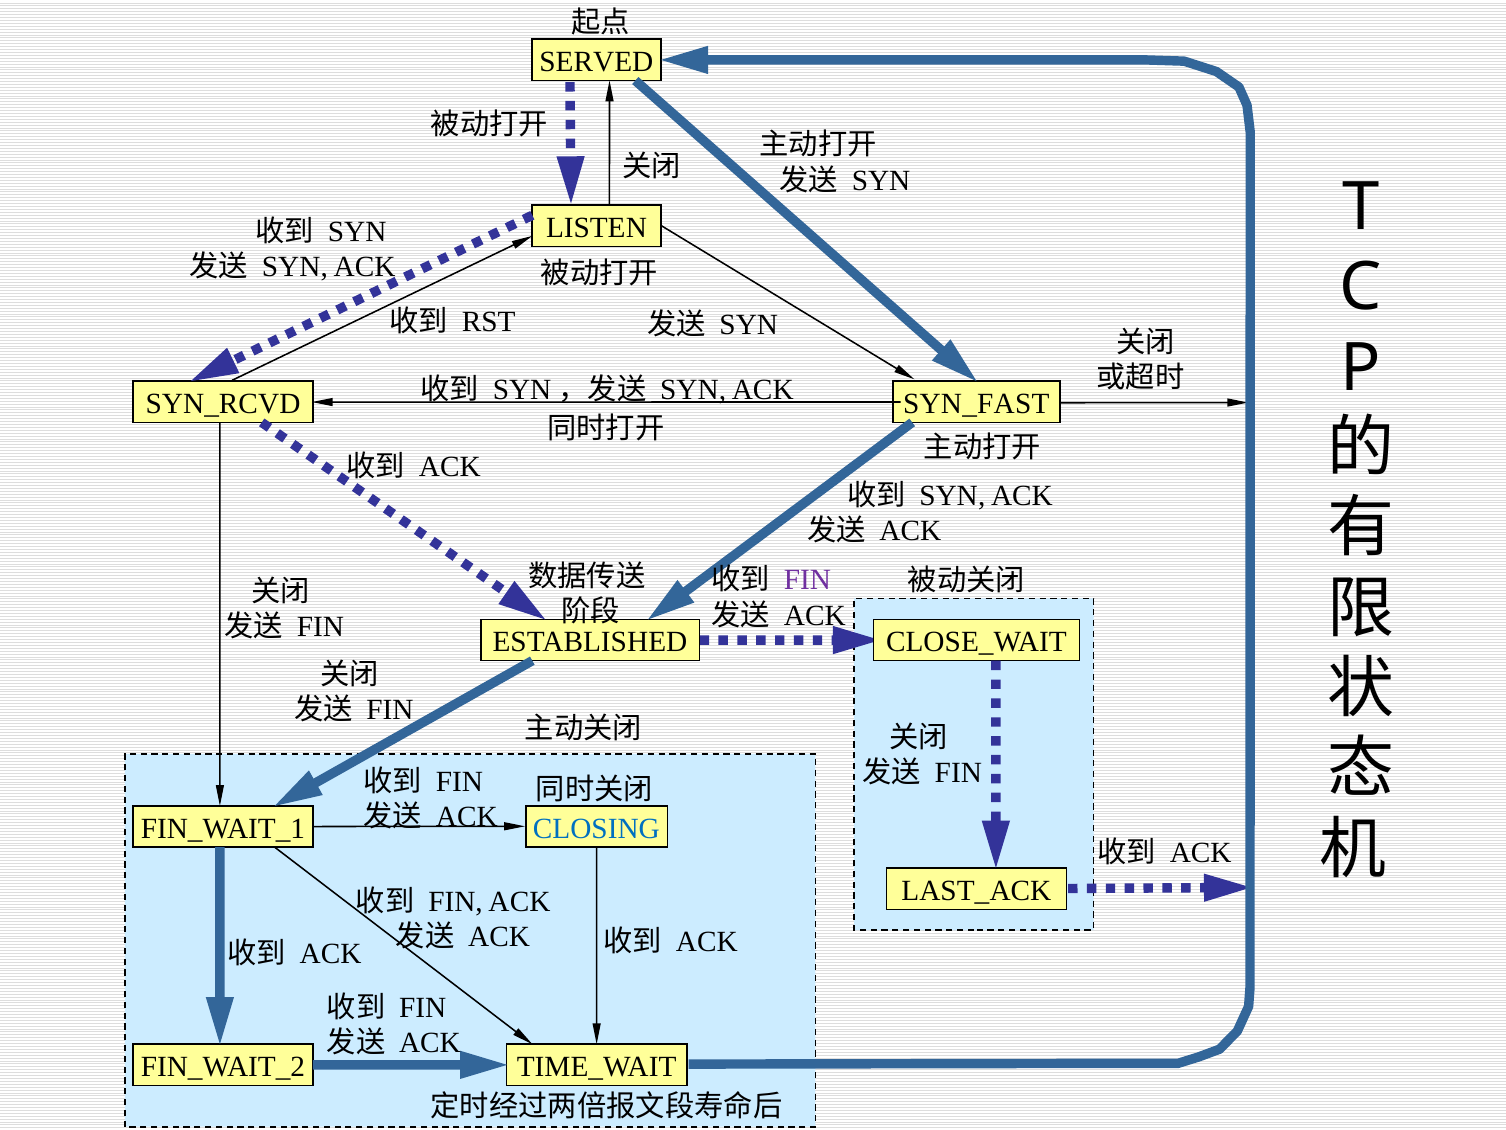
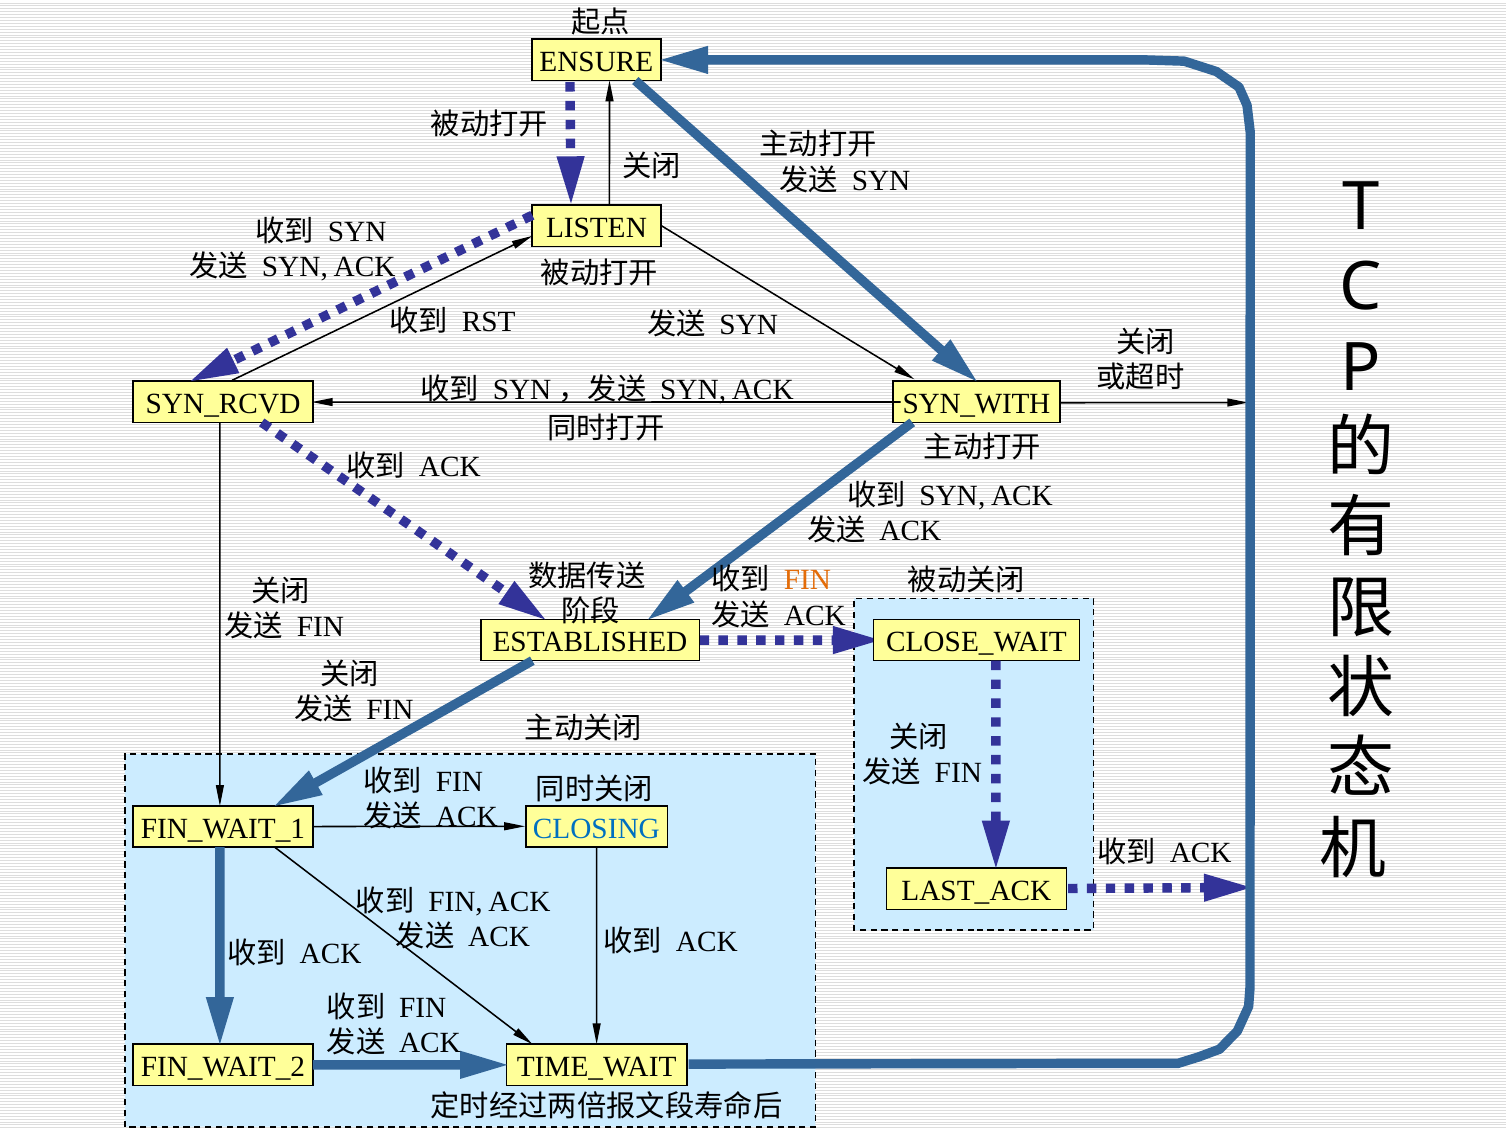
SERVED: SERVED -> ENSURE (596, 62)
SYN_FAST: SYN_FAST -> SYN_WITH (976, 404)
FIN colour: purple -> orange (807, 580)
